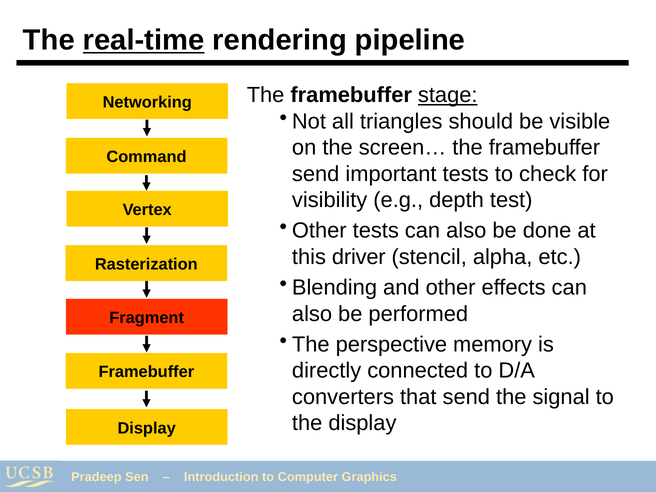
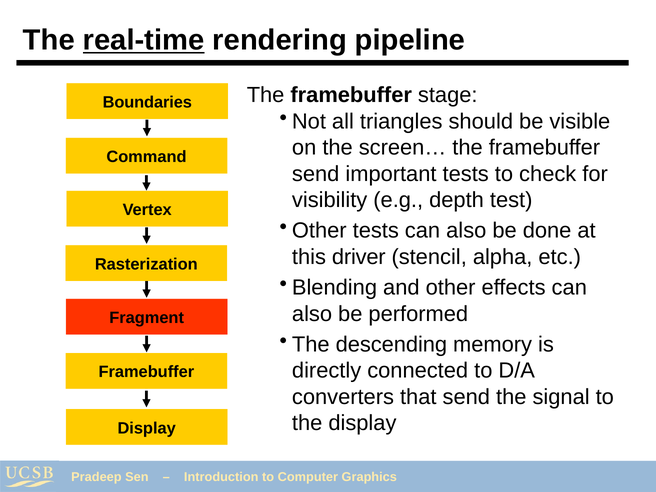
stage underline: present -> none (448, 95)
Networking: Networking -> Boundaries (147, 102)
perspective: perspective -> descending (391, 344)
